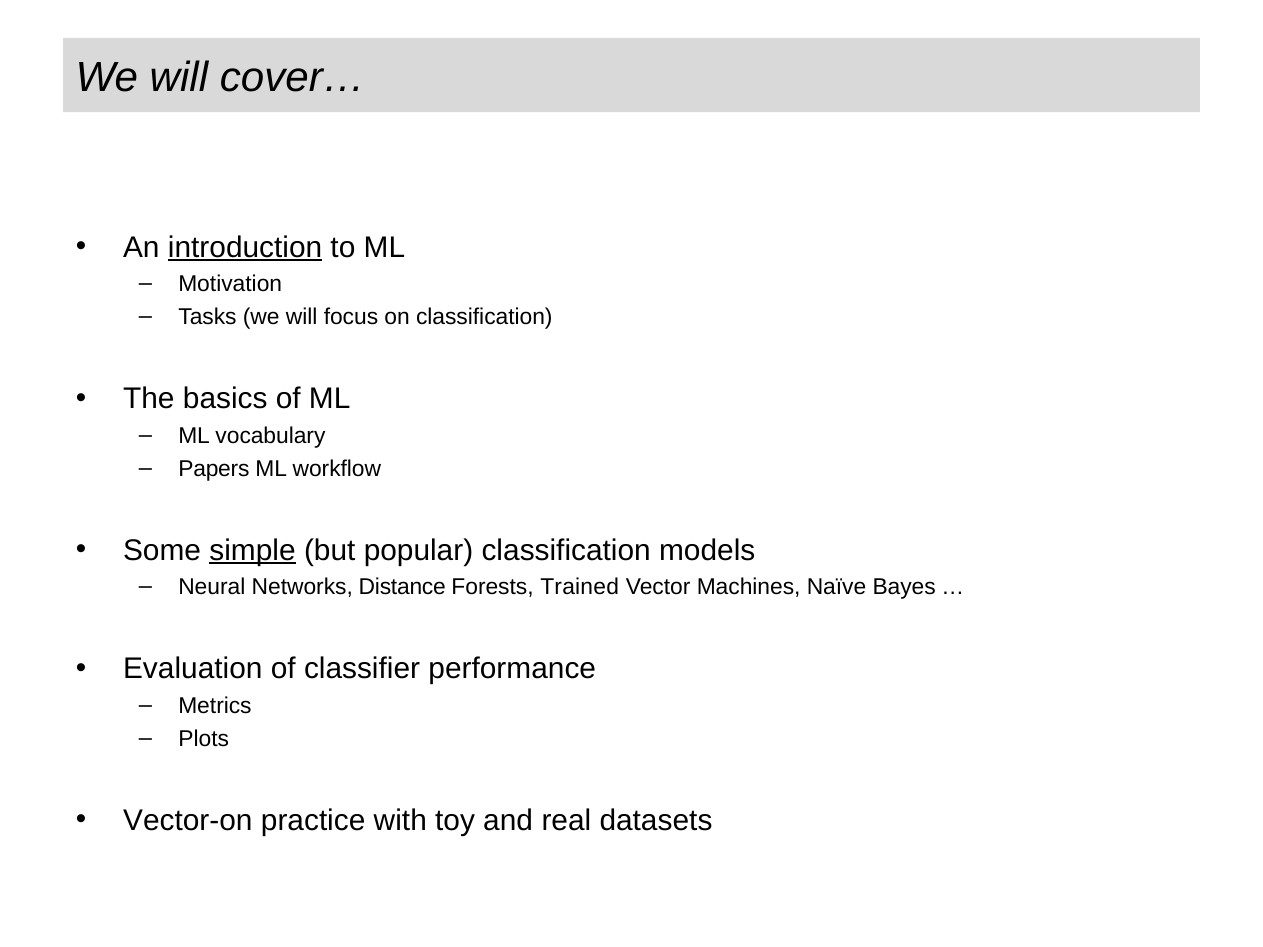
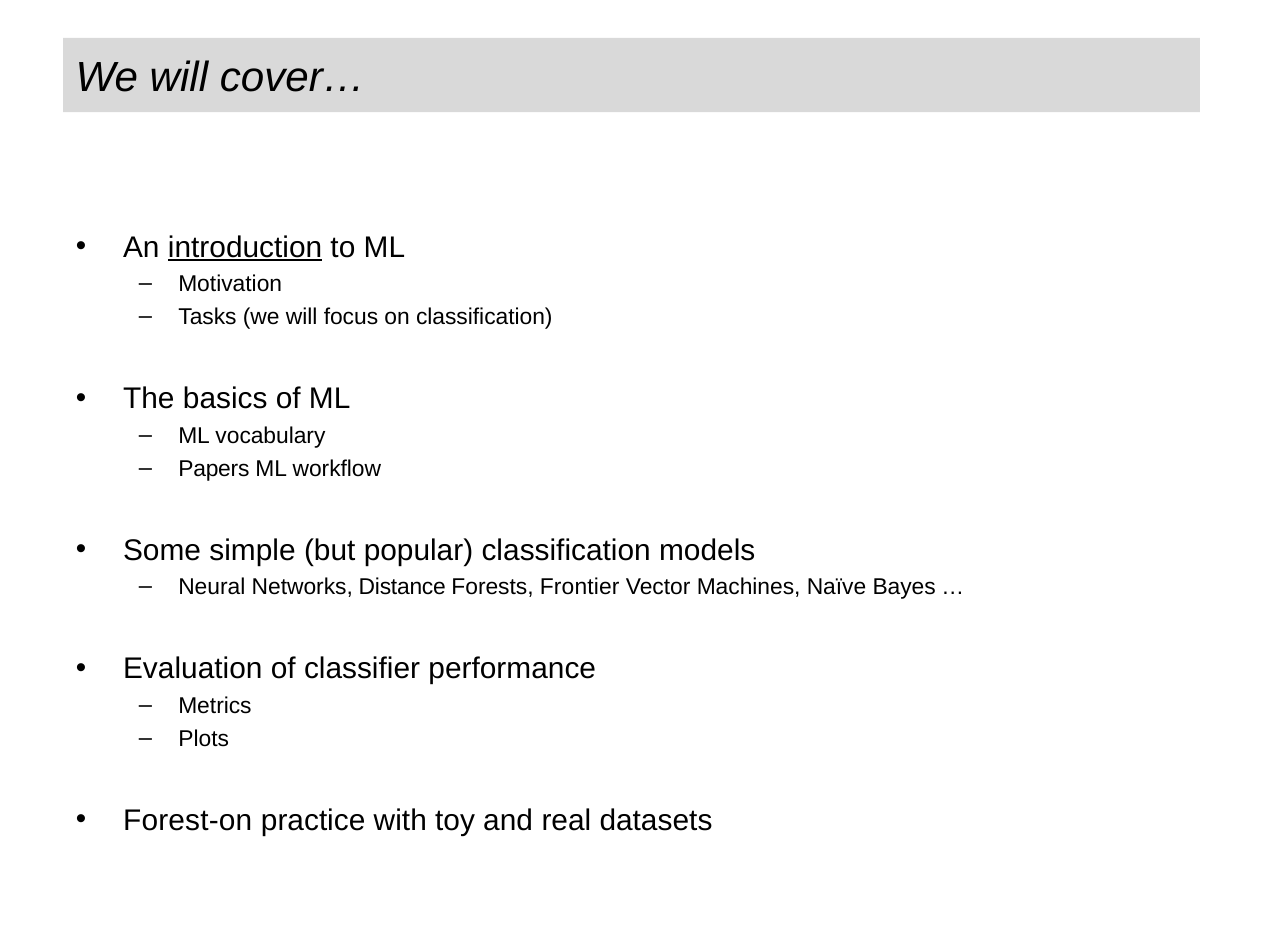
simple underline: present -> none (253, 551)
Trained: Trained -> Frontier (580, 587)
Vector-on: Vector-on -> Forest-on (188, 821)
